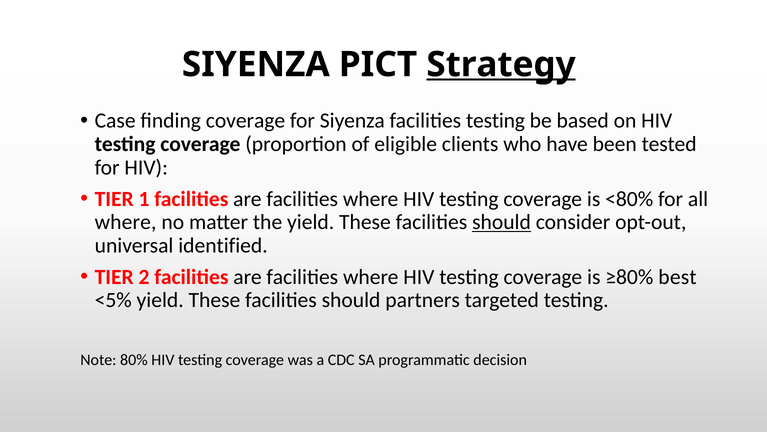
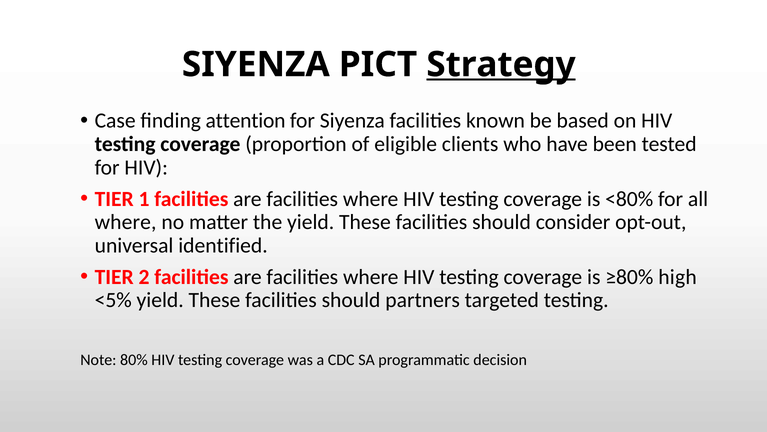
finding coverage: coverage -> attention (246, 121)
facilities testing: testing -> known (495, 121)
should underline: present -> none (502, 222)
best: best -> high (678, 277)
